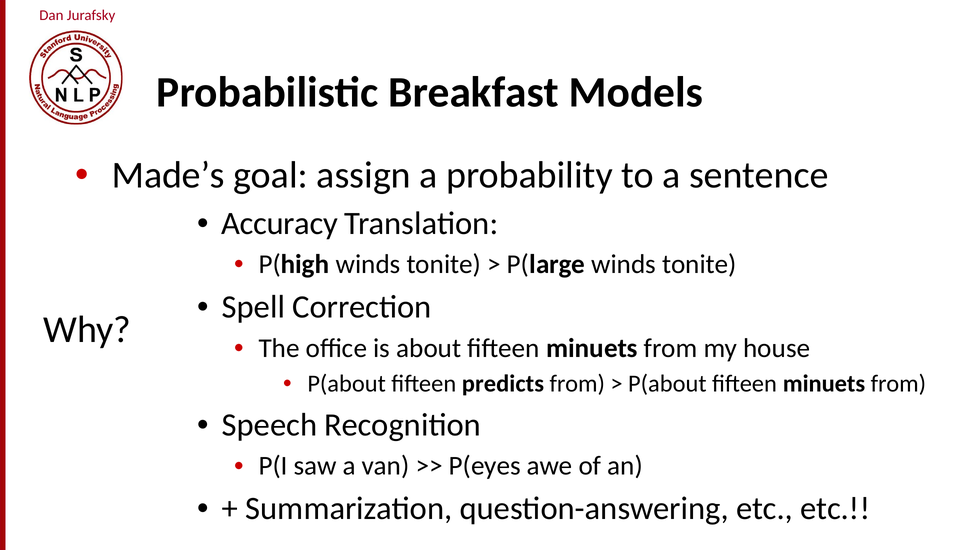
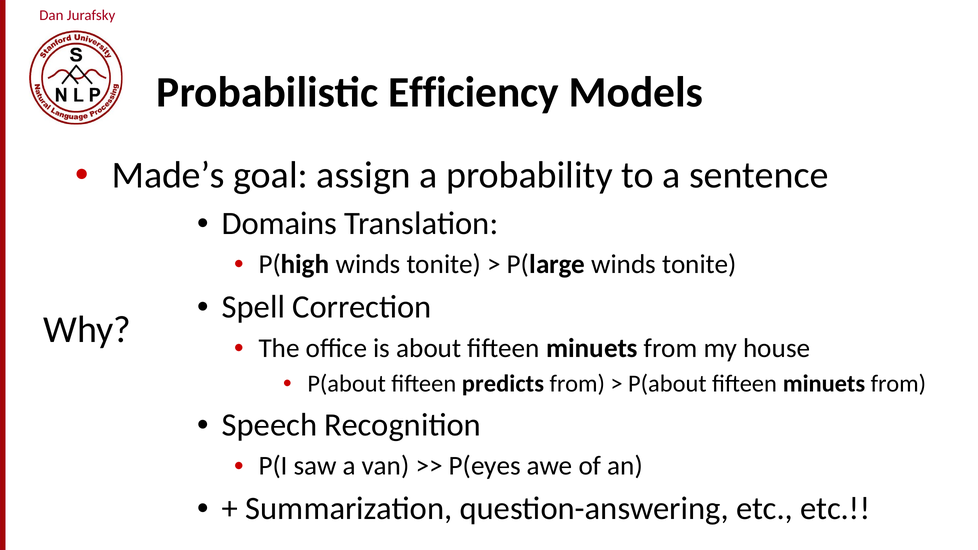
Breakfast: Breakfast -> Efficiency (474, 92)
Accuracy: Accuracy -> Domains (279, 224)
